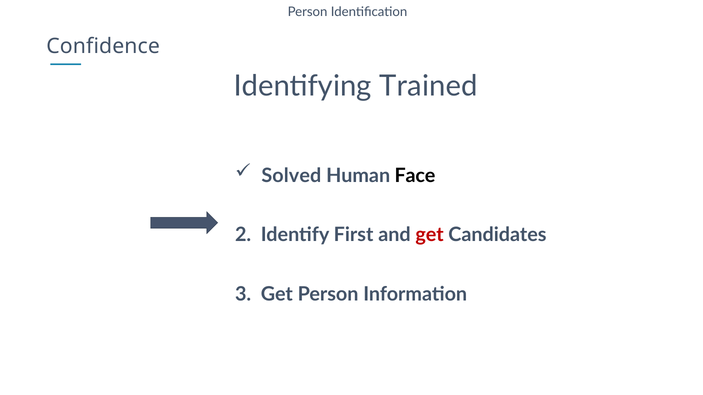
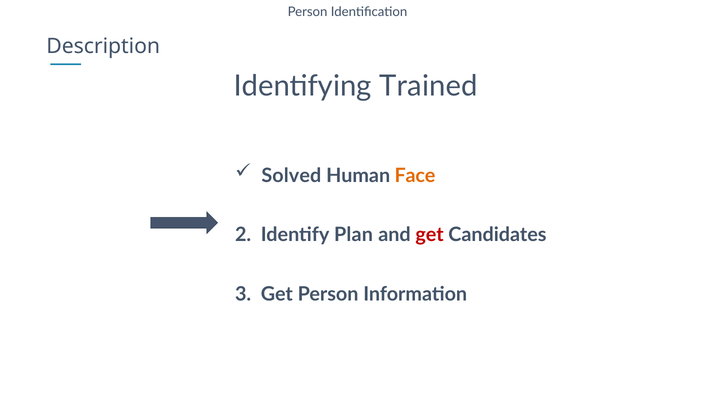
Confidence: Confidence -> Description (103, 46)
Face colour: black -> orange (415, 176)
First: First -> Plan (353, 235)
